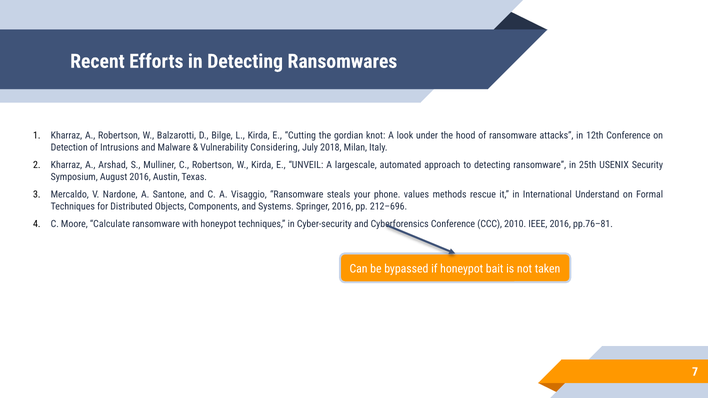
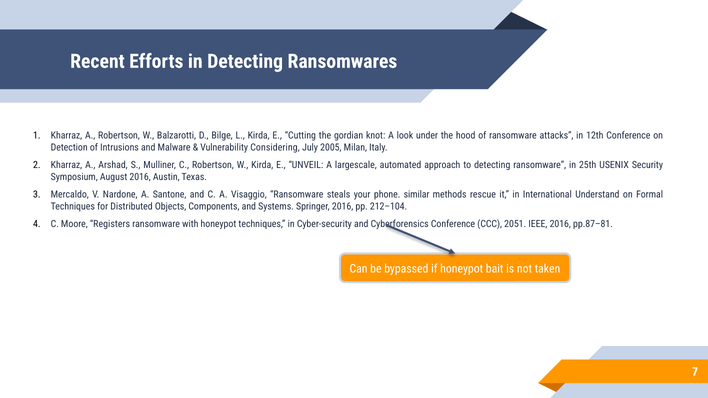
2018: 2018 -> 2005 (331, 148)
values: values -> similar (417, 195)
212–696: 212–696 -> 212–104 (389, 207)
Calculate: Calculate -> Registers (110, 224)
2010: 2010 -> 2051 (515, 224)
pp.76–81: pp.76–81 -> pp.87–81 (593, 224)
